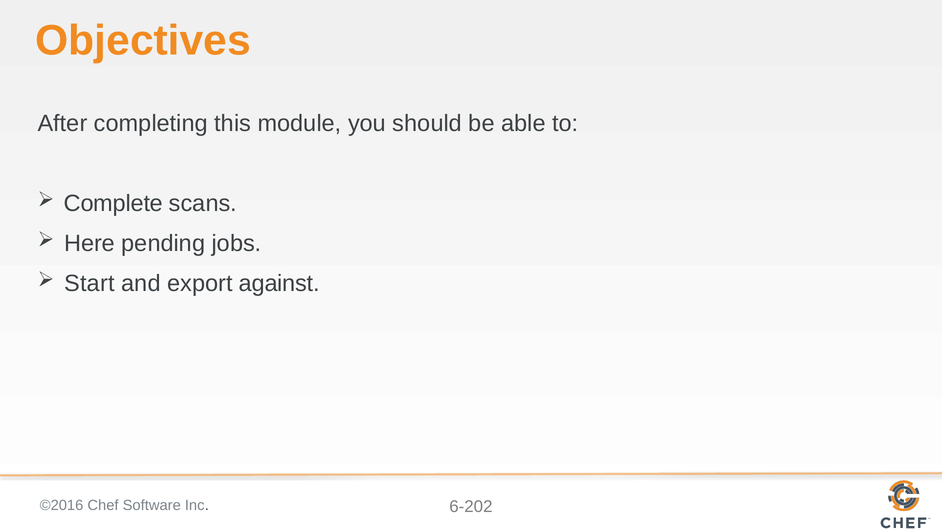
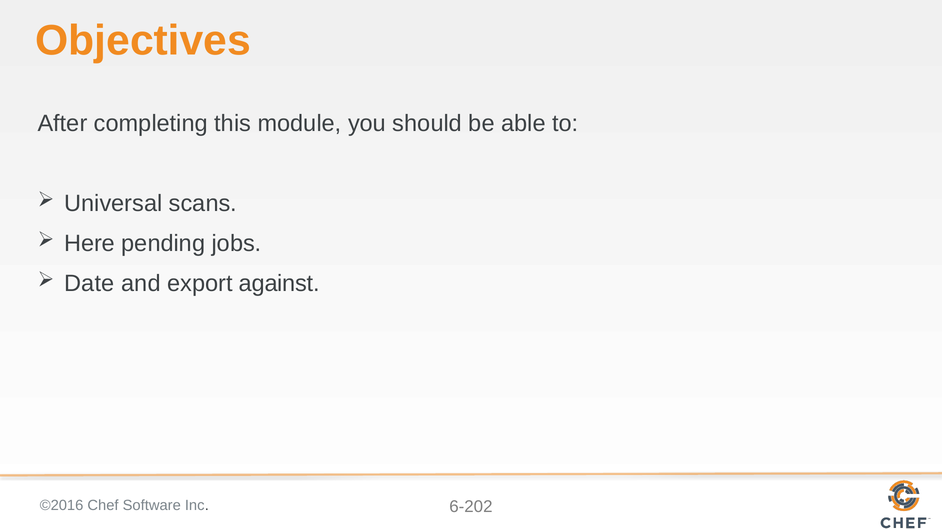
Complete: Complete -> Universal (113, 203)
Start: Start -> Date (89, 283)
